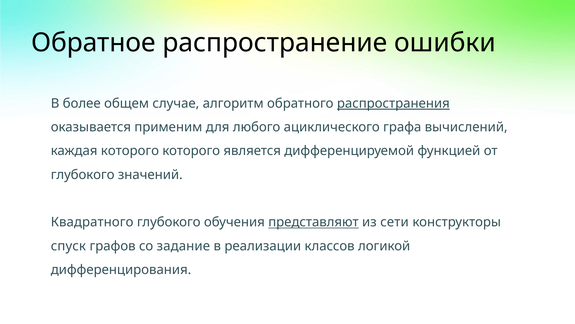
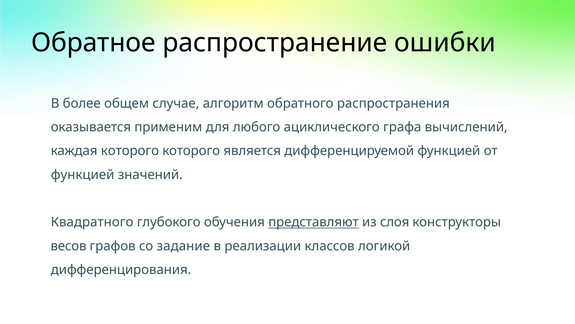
распространения underline: present -> none (393, 103)
глубокого: глубокого -> функцией (83, 174)
сети: сети -> слоя (395, 222)
спуск: спуск -> весов (68, 246)
